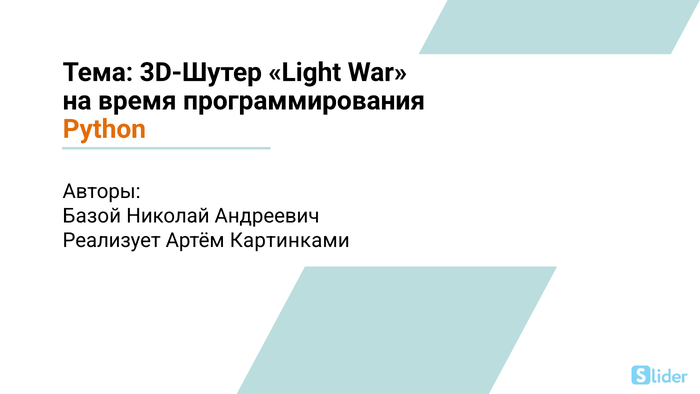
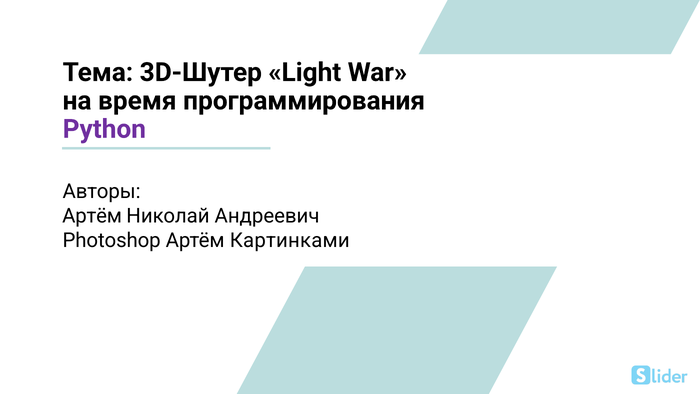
Python colour: orange -> purple (104, 129)
Базой: Базой -> Артём (92, 216)
Реализует: Реализует -> Photoshop (112, 240)
